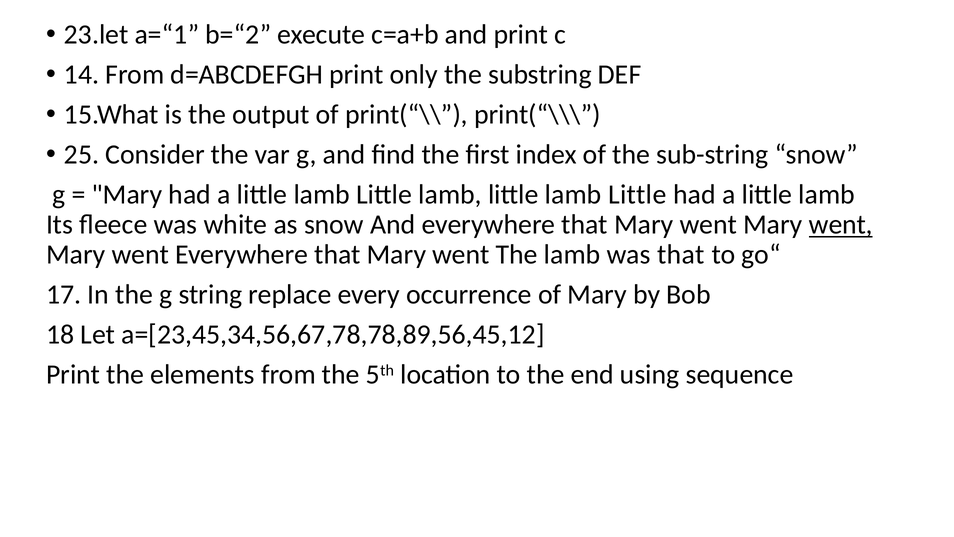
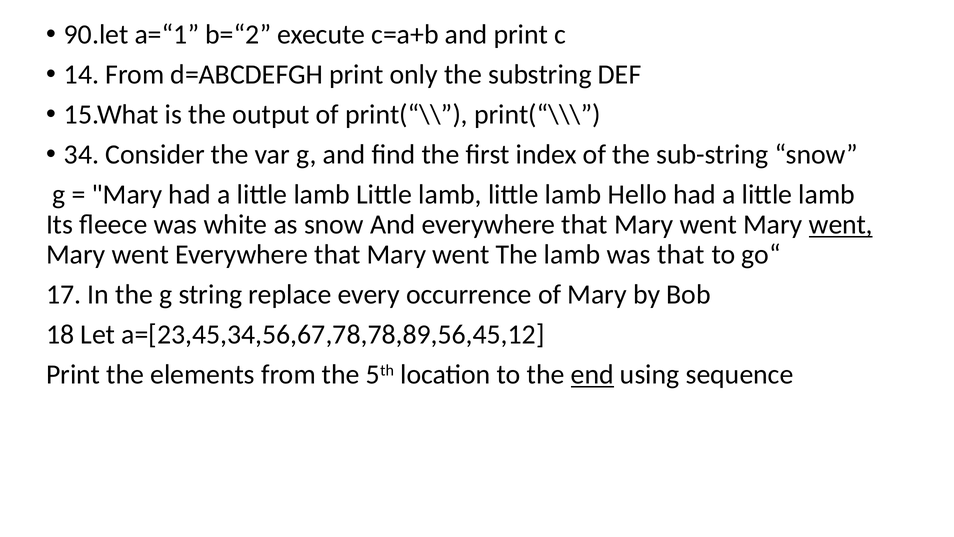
23.let: 23.let -> 90.let (96, 34)
25: 25 -> 34 (82, 154)
Little: Little -> Hello (637, 194)
end underline: none -> present (592, 375)
